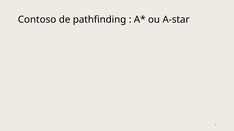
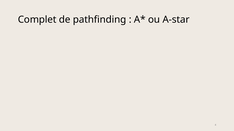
Contoso: Contoso -> Complet (37, 20)
